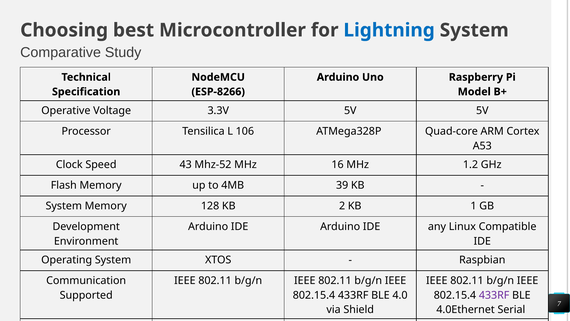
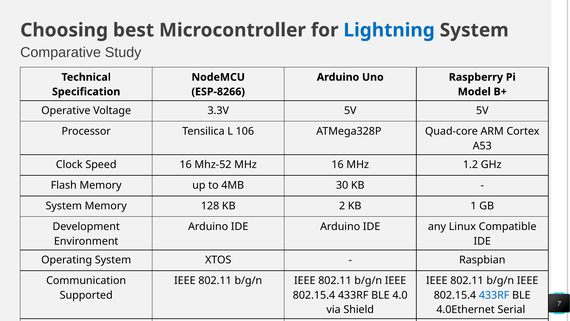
Speed 43: 43 -> 16 (186, 164)
39: 39 -> 30 (342, 185)
433RF colour: purple -> blue (494, 295)
